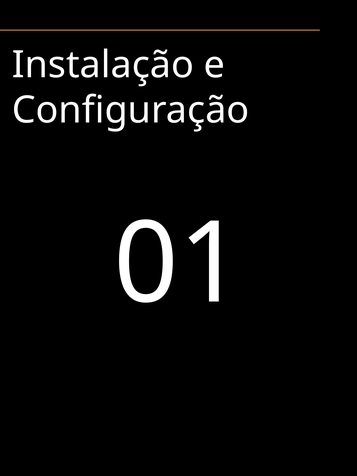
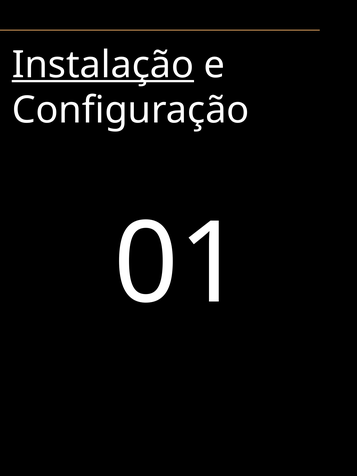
Instalação underline: none -> present (103, 65)
